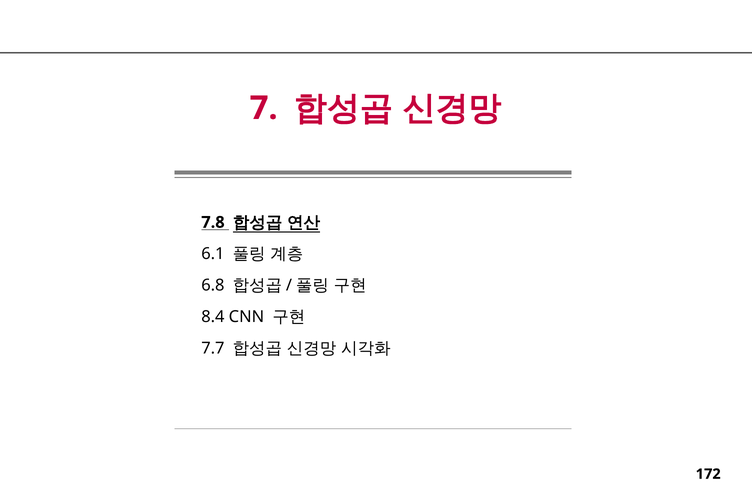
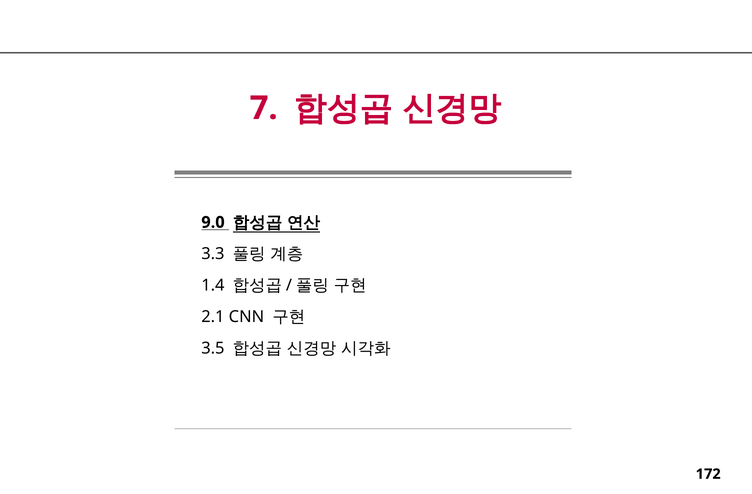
7.8: 7.8 -> 9.0 (213, 222)
6.1: 6.1 -> 3.3 (213, 254)
6.8: 6.8 -> 1.4 (213, 285)
8.4: 8.4 -> 2.1 (213, 317)
7.7: 7.7 -> 3.5 (213, 348)
